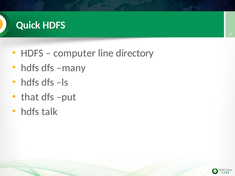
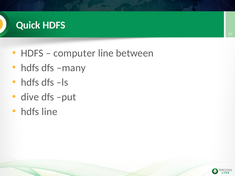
directory: directory -> between (135, 53)
that: that -> dive (30, 97)
hdfs talk: talk -> line (50, 112)
